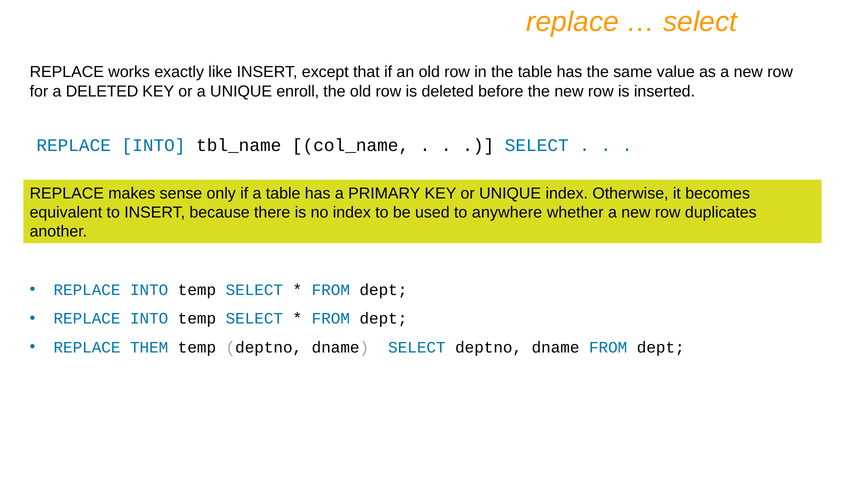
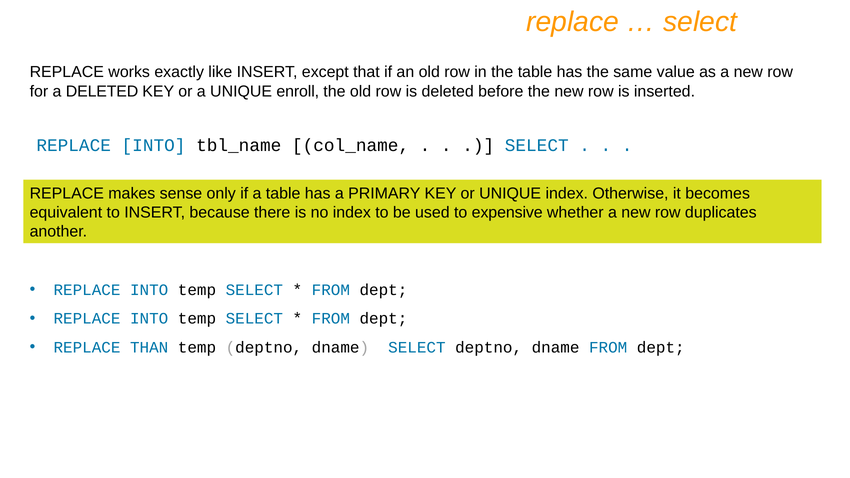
anywhere: anywhere -> expensive (507, 213)
THEM: THEM -> THAN (149, 347)
